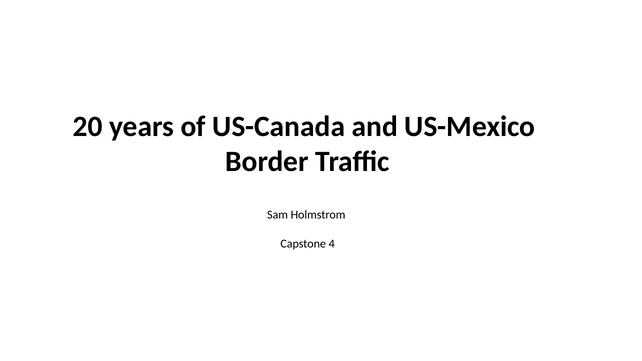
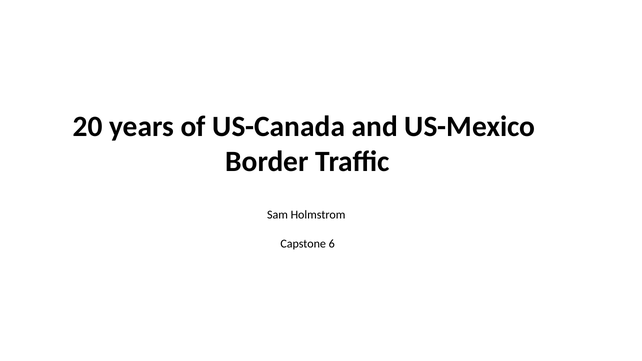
4: 4 -> 6 (332, 244)
